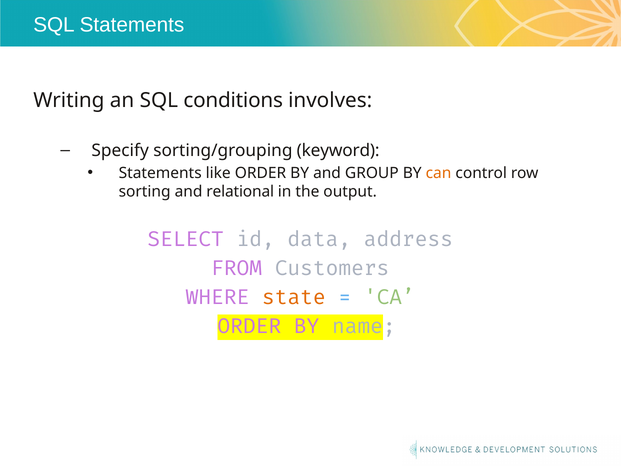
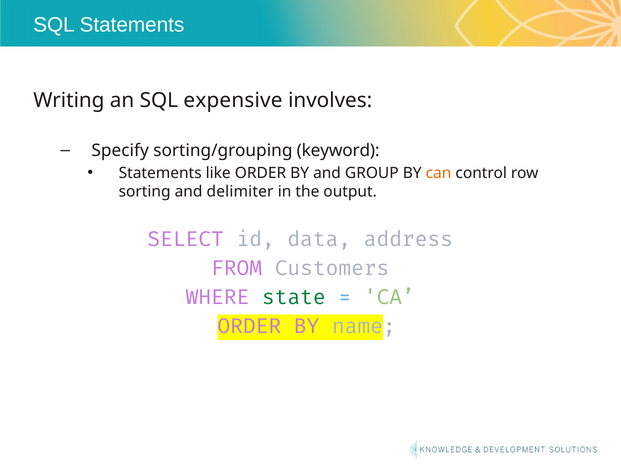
conditions: conditions -> expensive (233, 100)
relational: relational -> delimiter (240, 192)
state colour: orange -> green (294, 297)
